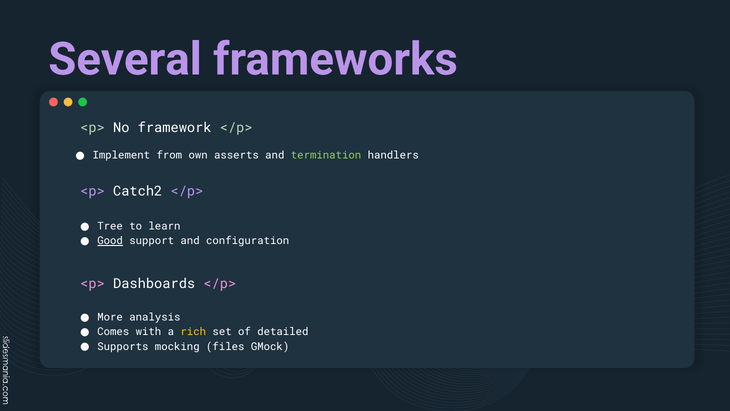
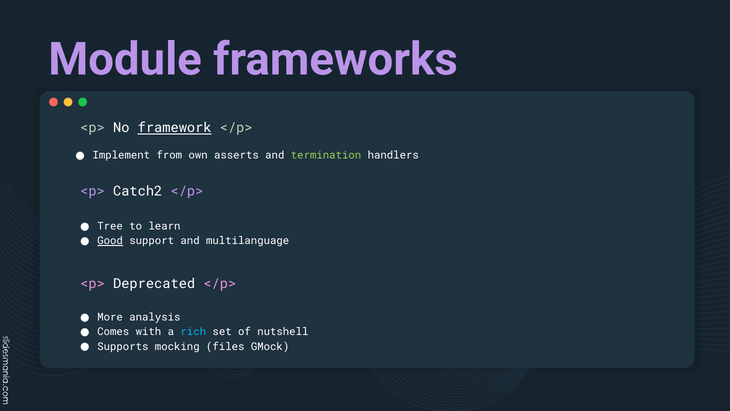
Several: Several -> Module (125, 59)
framework underline: none -> present (175, 128)
configuration: configuration -> multilanguage (248, 241)
Dashboards: Dashboards -> Deprecated (154, 283)
rich colour: yellow -> light blue (193, 331)
detailed: detailed -> nutshell (283, 331)
